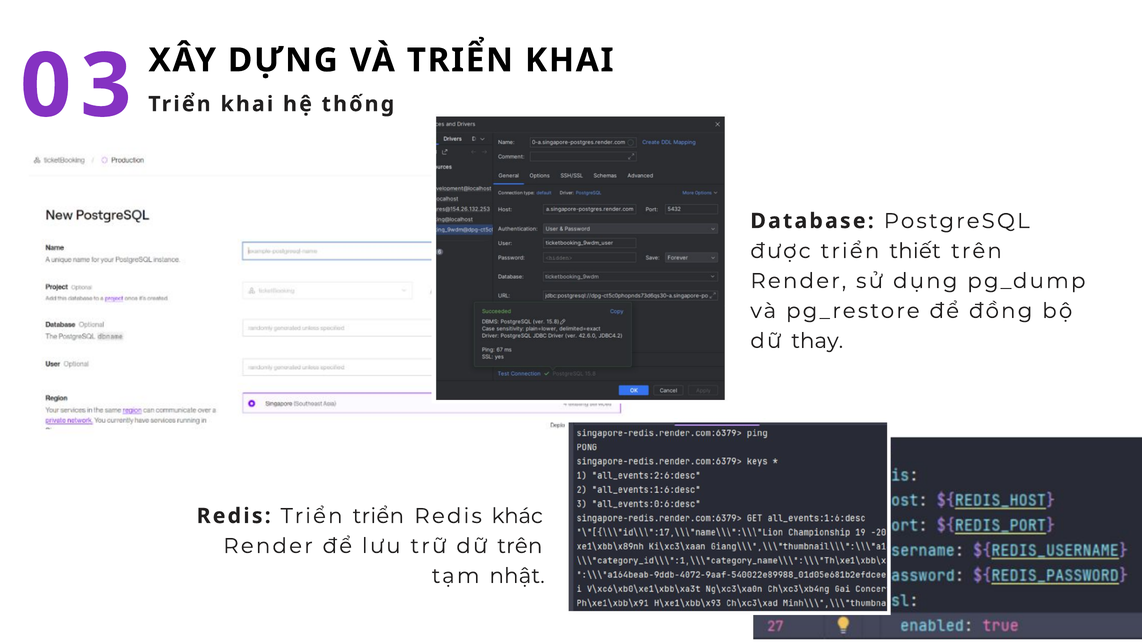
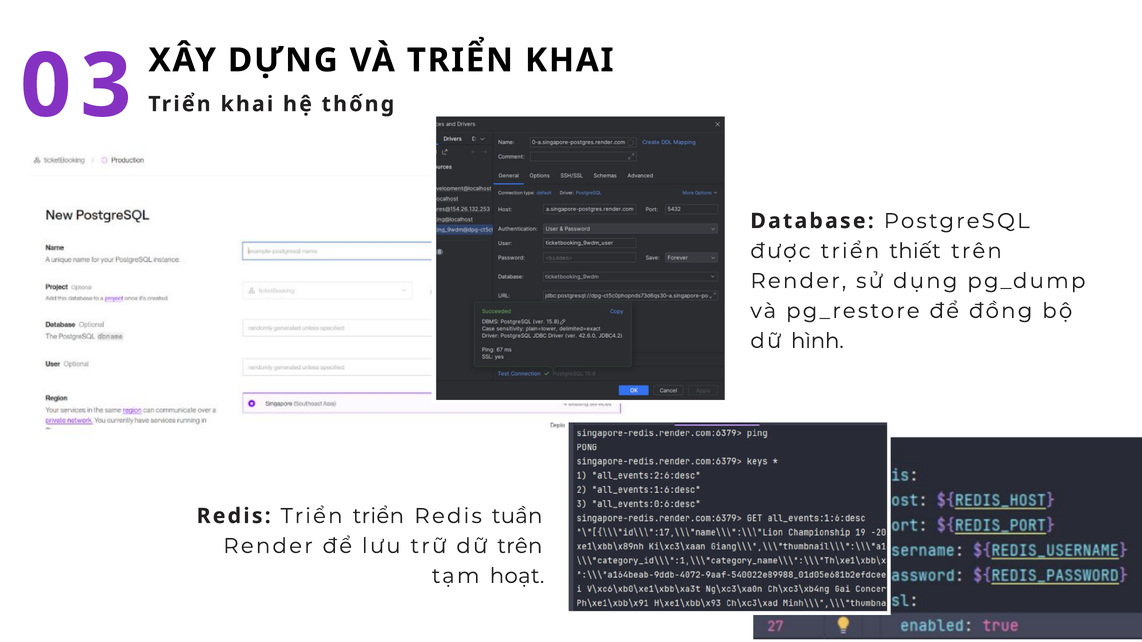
thay: thay -> hình (817, 341)
khác: khác -> tuần (517, 516)
nhật: nhật -> hoạt (517, 576)
